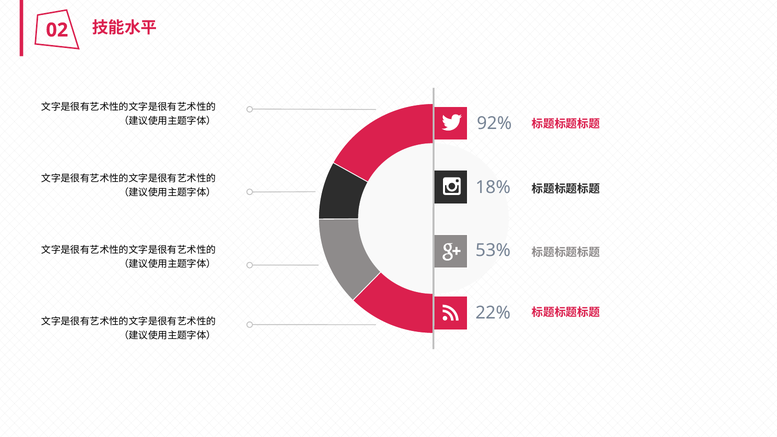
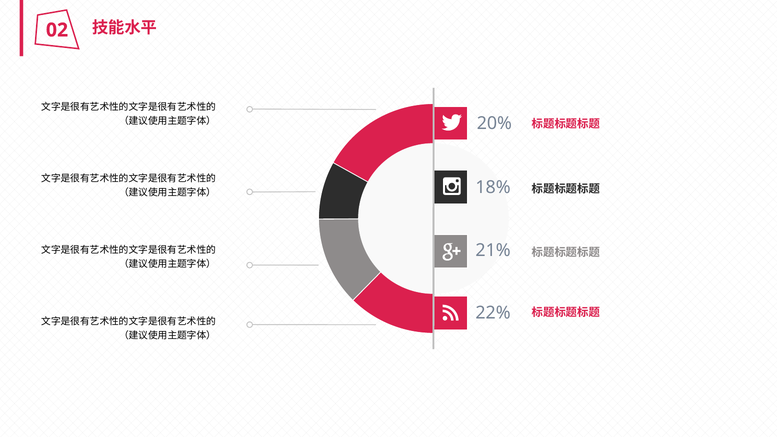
92%: 92% -> 20% (494, 124)
53%: 53% -> 21% (493, 250)
